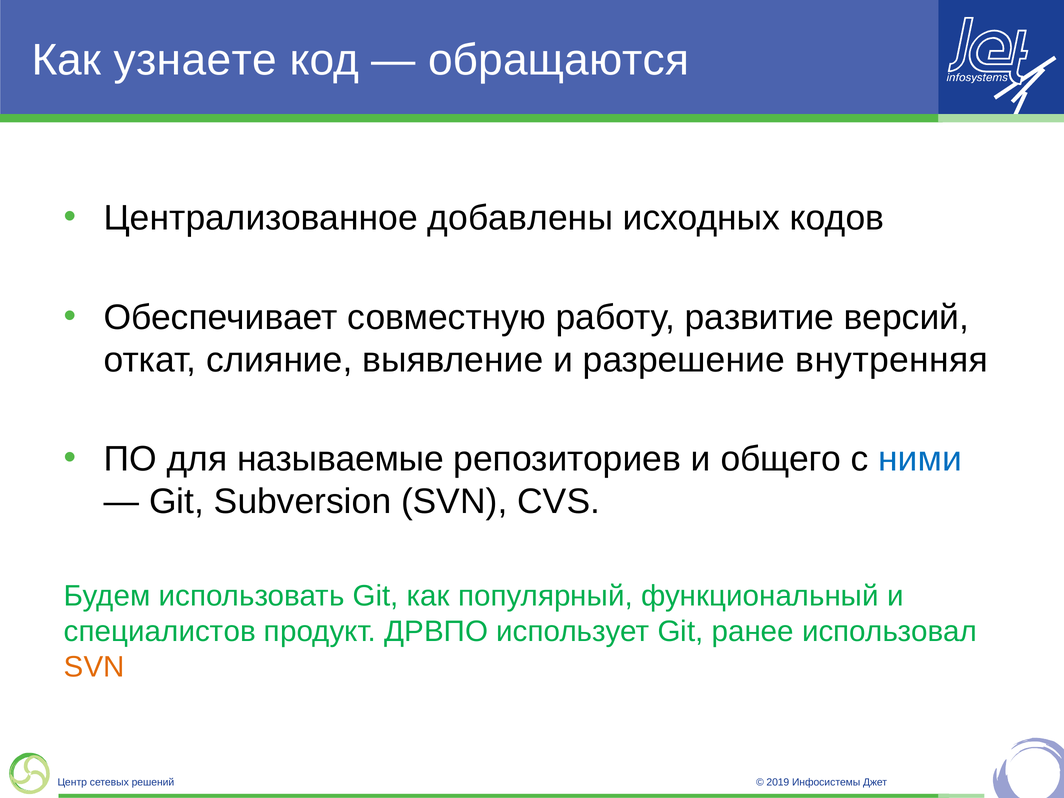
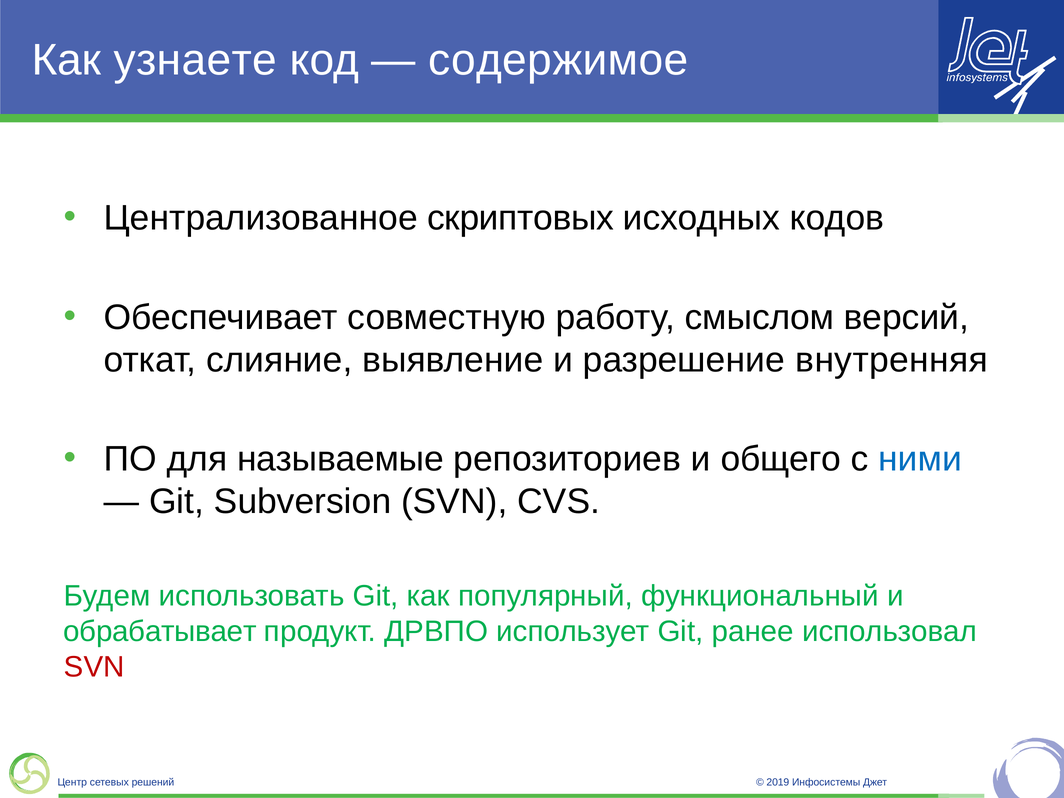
обращаются: обращаются -> содержимое (558, 60)
добавлены: добавлены -> скриптовых (520, 218)
развитие: развитие -> смыслом (759, 317)
специалистов: специалистов -> обрабатывает (160, 631)
SVN colour: orange -> red (94, 667)
